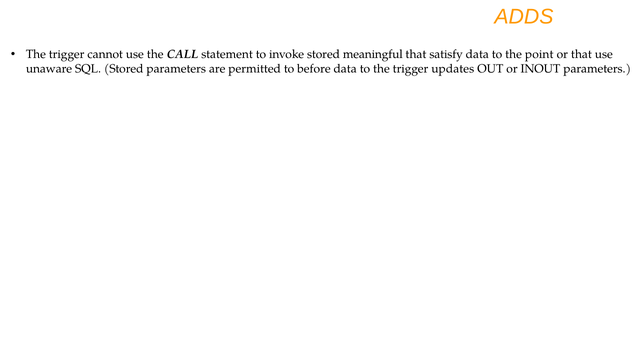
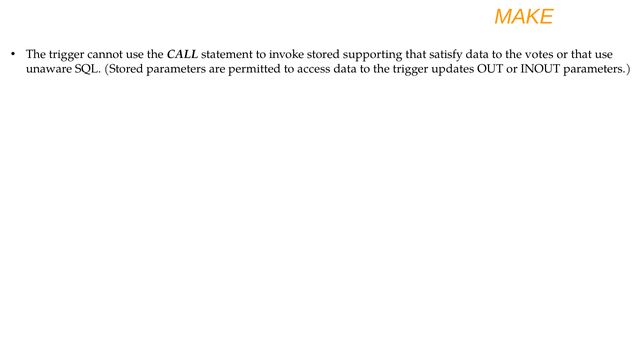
ADDS: ADDS -> MAKE (524, 17)
meaningful: meaningful -> supporting (373, 54)
point: point -> votes (539, 54)
before: before -> access (314, 69)
